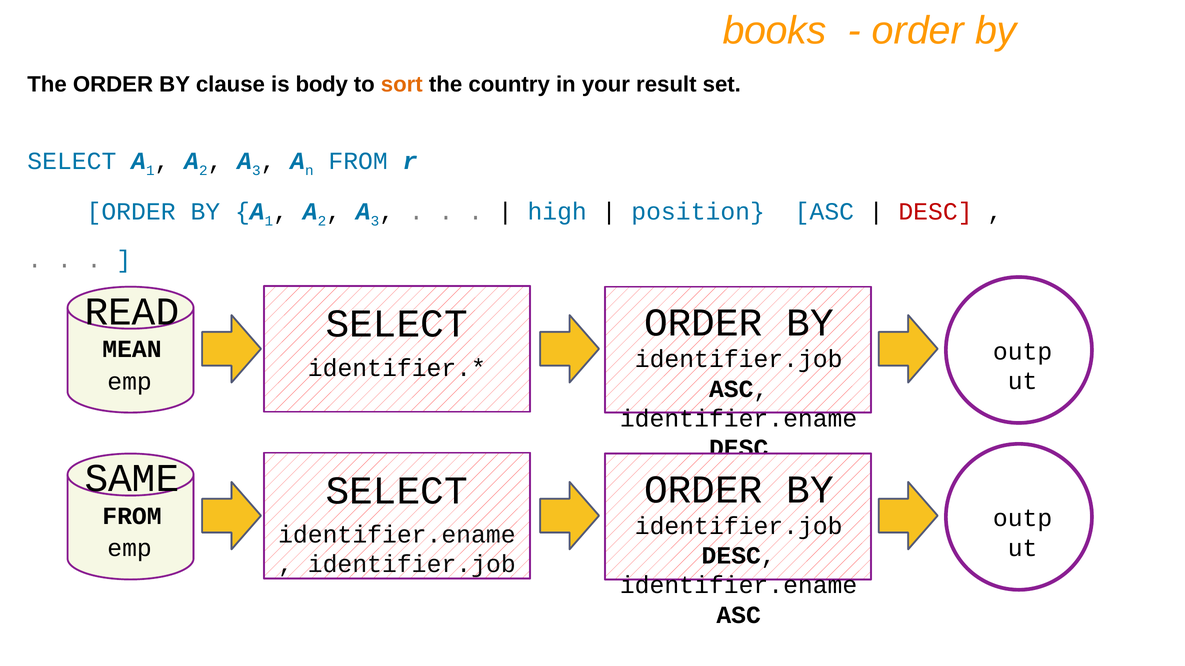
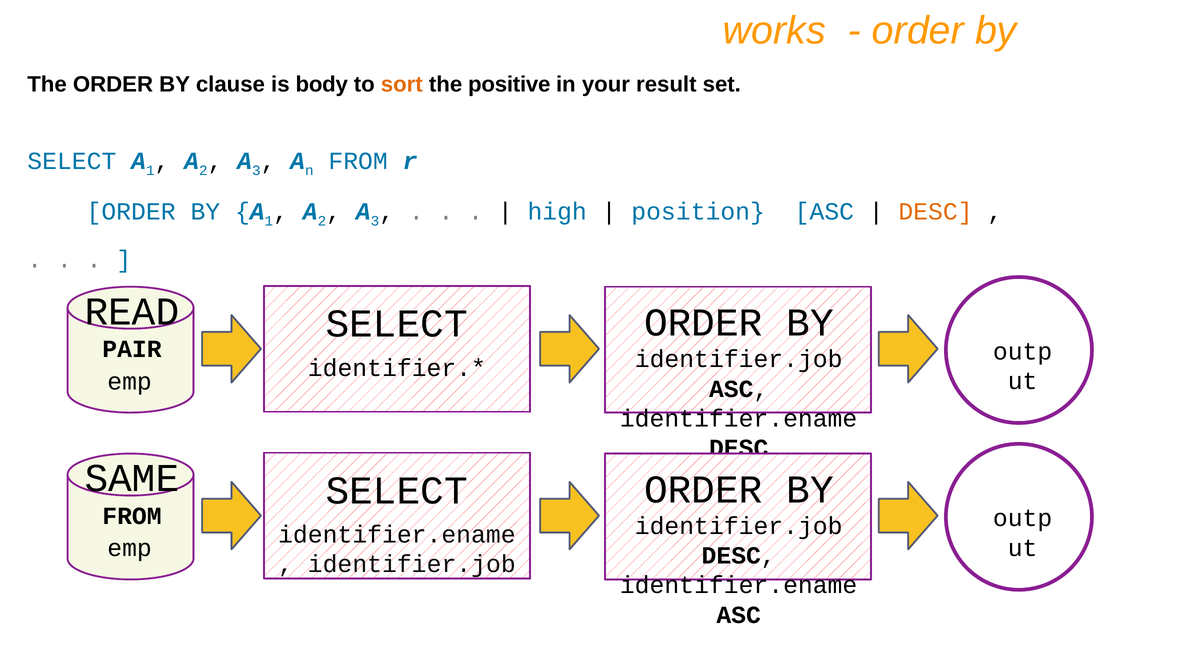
books: books -> works (774, 31)
country: country -> positive (509, 85)
DESC colour: red -> orange (935, 212)
MEAN: MEAN -> PAIR (132, 349)
